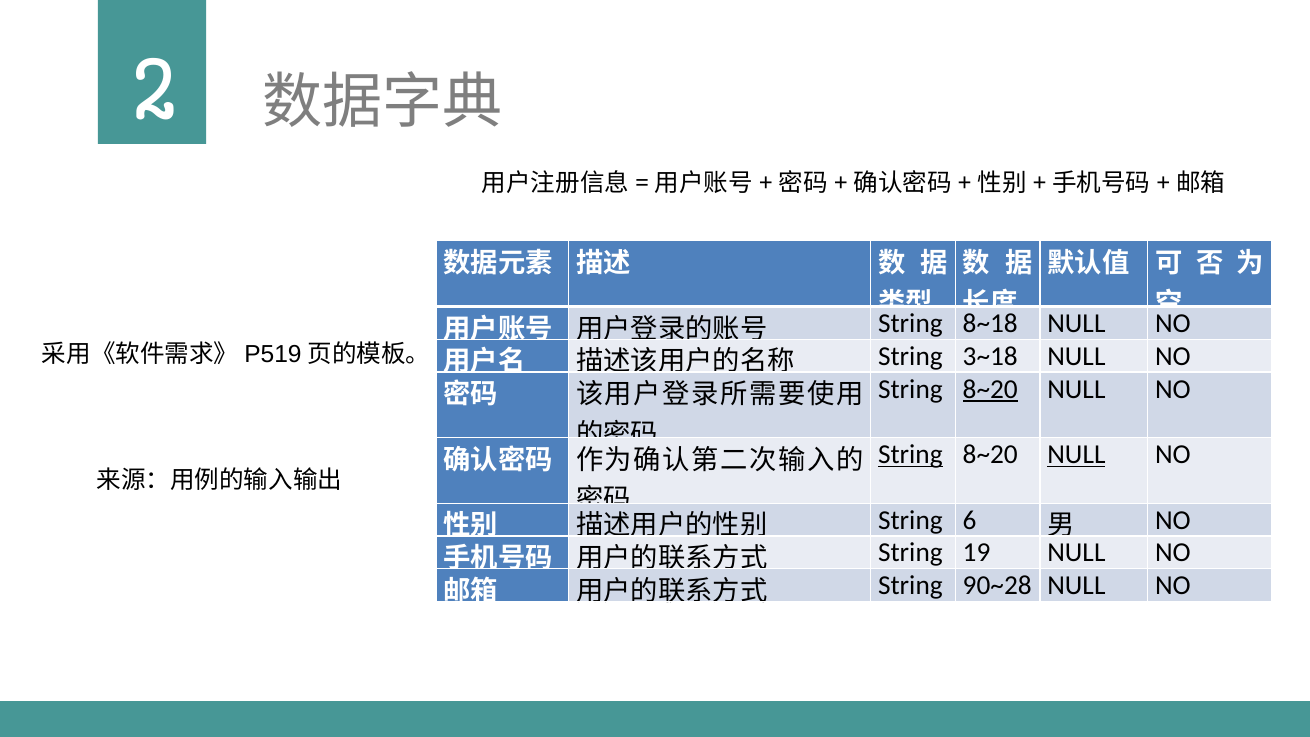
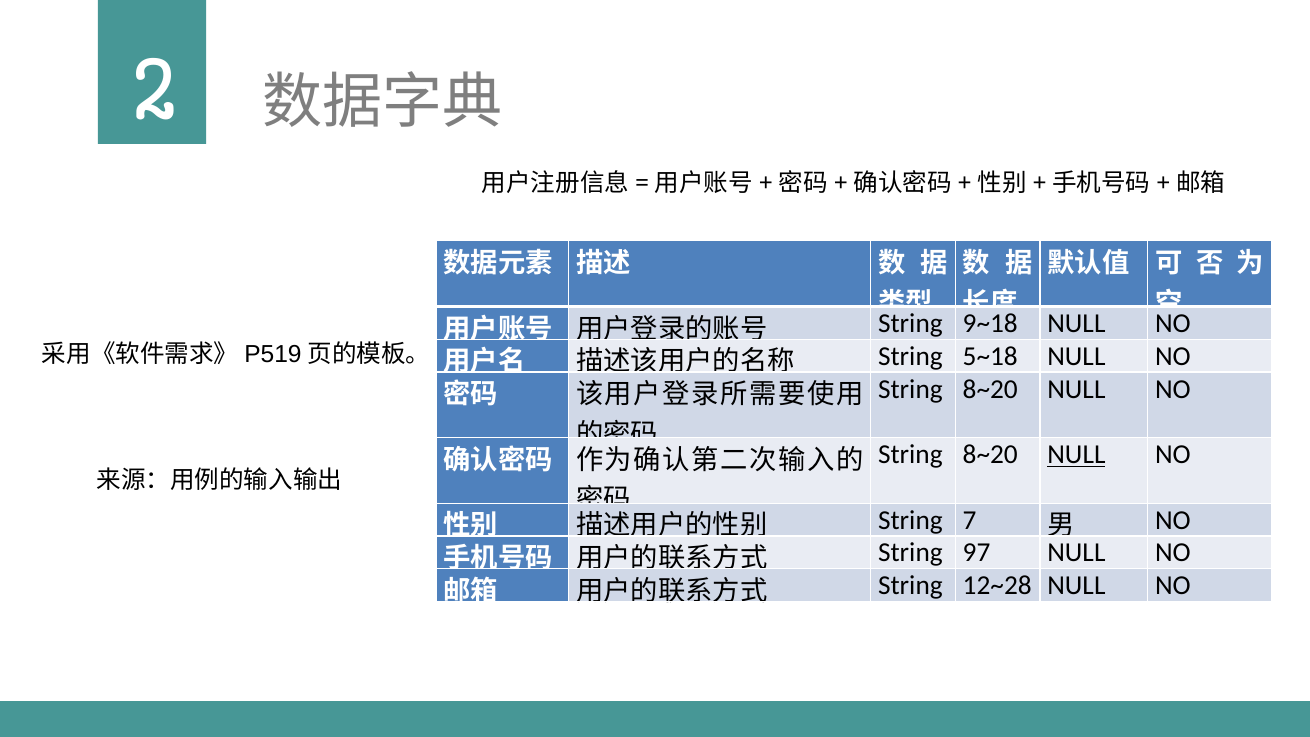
8~18: 8~18 -> 9~18 (990, 323)
3~18: 3~18 -> 5~18 (990, 356)
8~20 underline: present -> none (990, 389)
String underline: present -> none (910, 454)
6: 6 -> 7 (970, 520)
19: 19 -> 97 (977, 553)
90~28: 90~28 -> 12~28 (997, 586)
